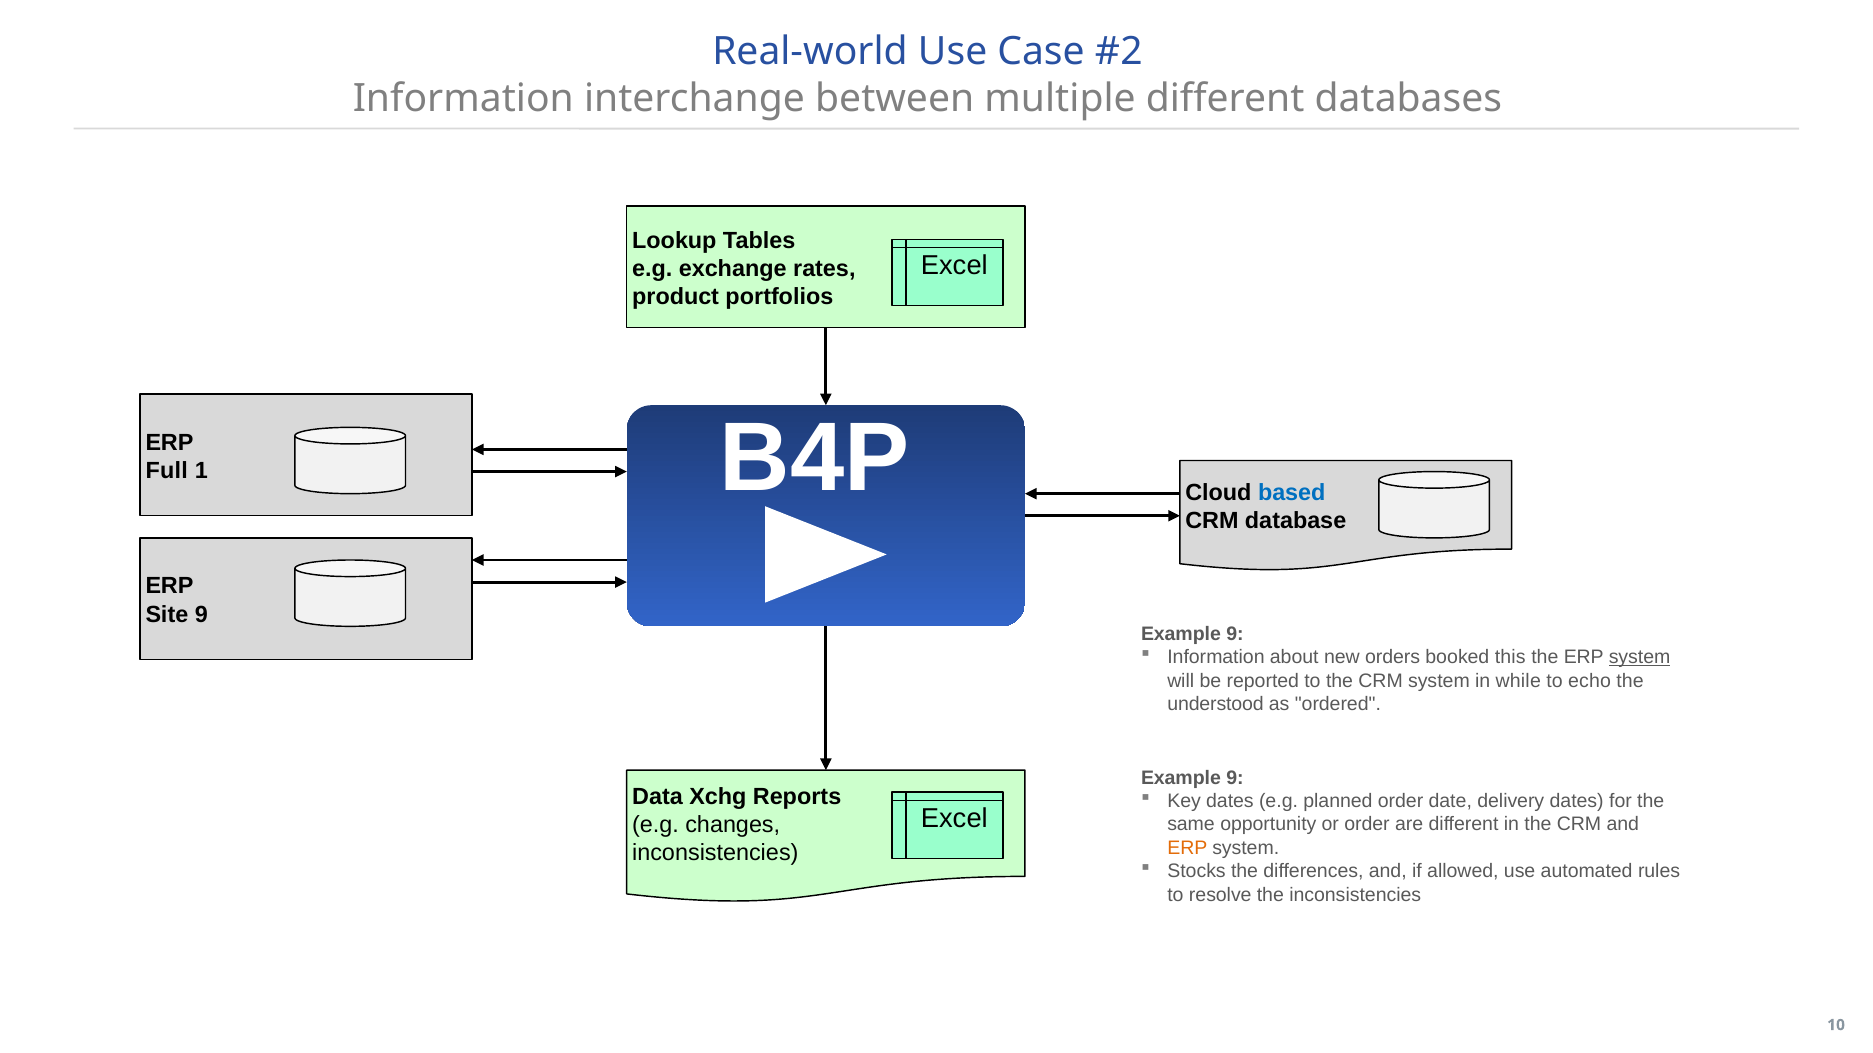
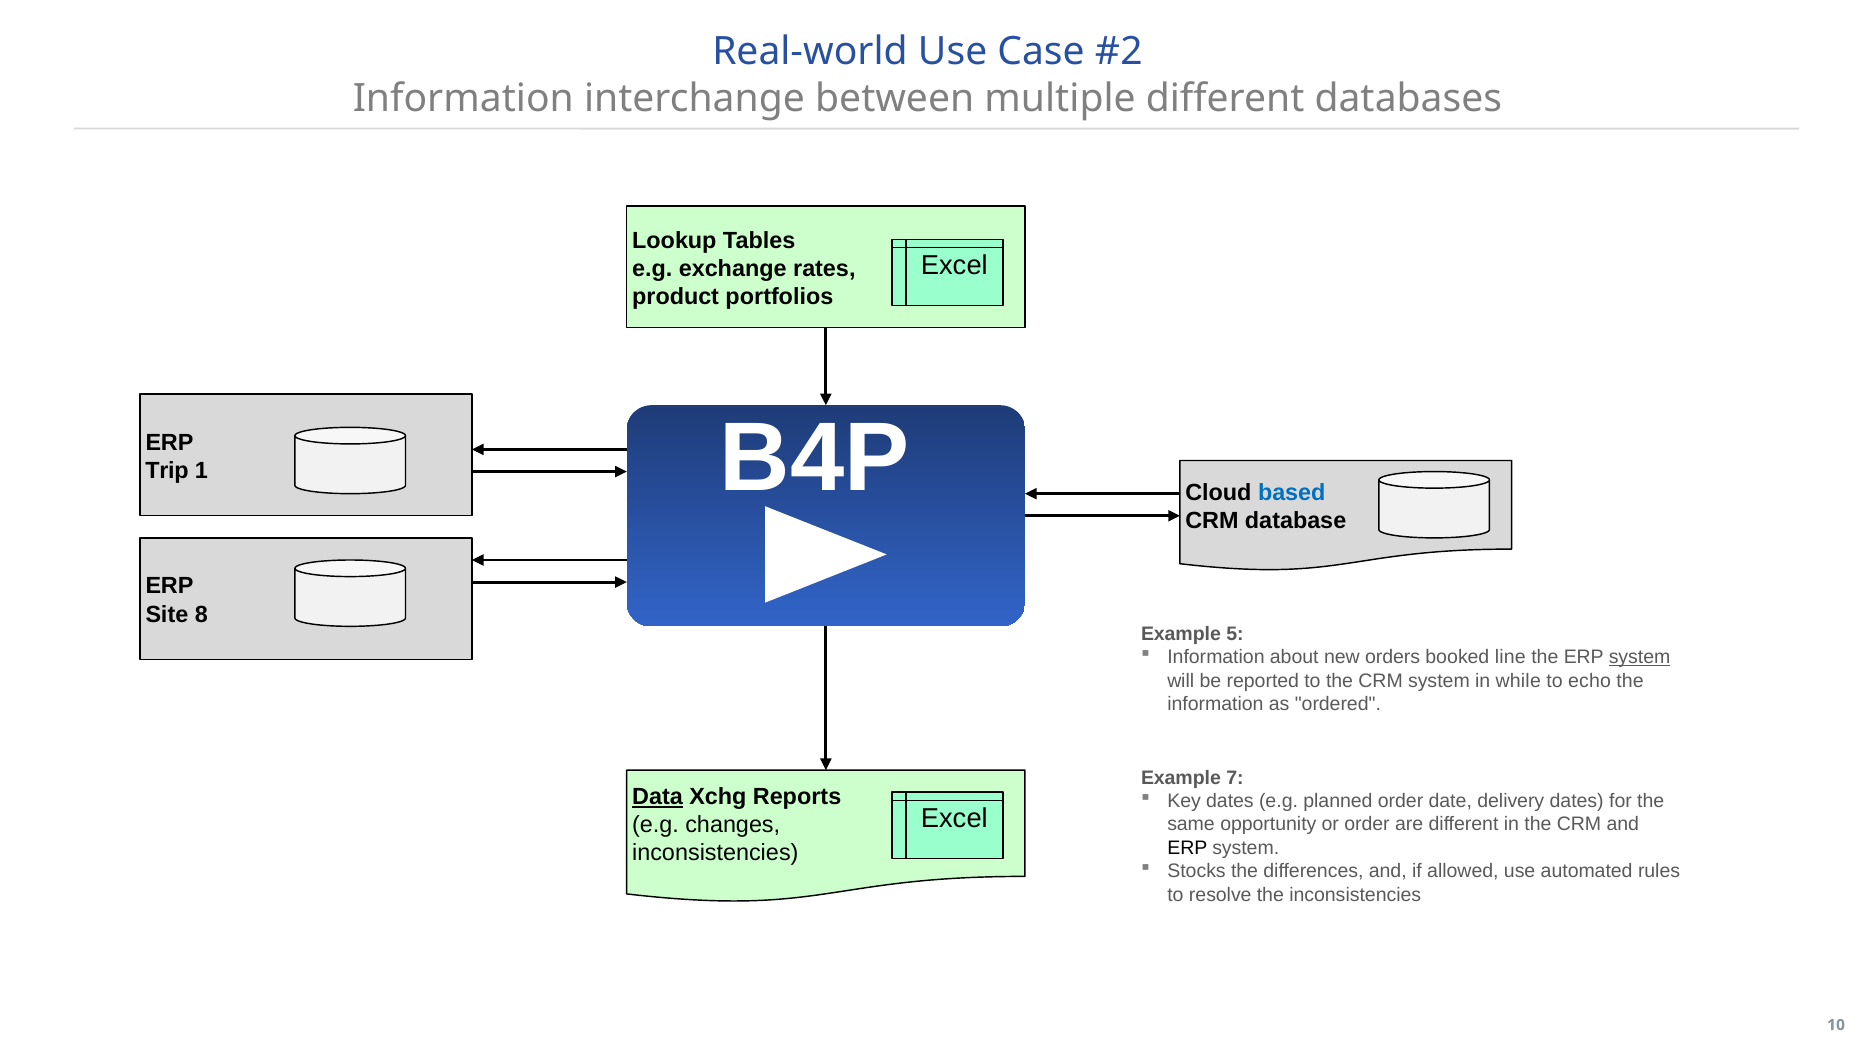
Full: Full -> Trip (167, 471)
Site 9: 9 -> 8 (201, 615)
9: 9 -> 5 (1235, 634)
this: this -> line (1510, 658)
understood: understood -> information (1215, 705)
9: 9 -> 7 (1235, 778)
Data underline: none -> present (658, 797)
ERP colour: orange -> black (1187, 848)
